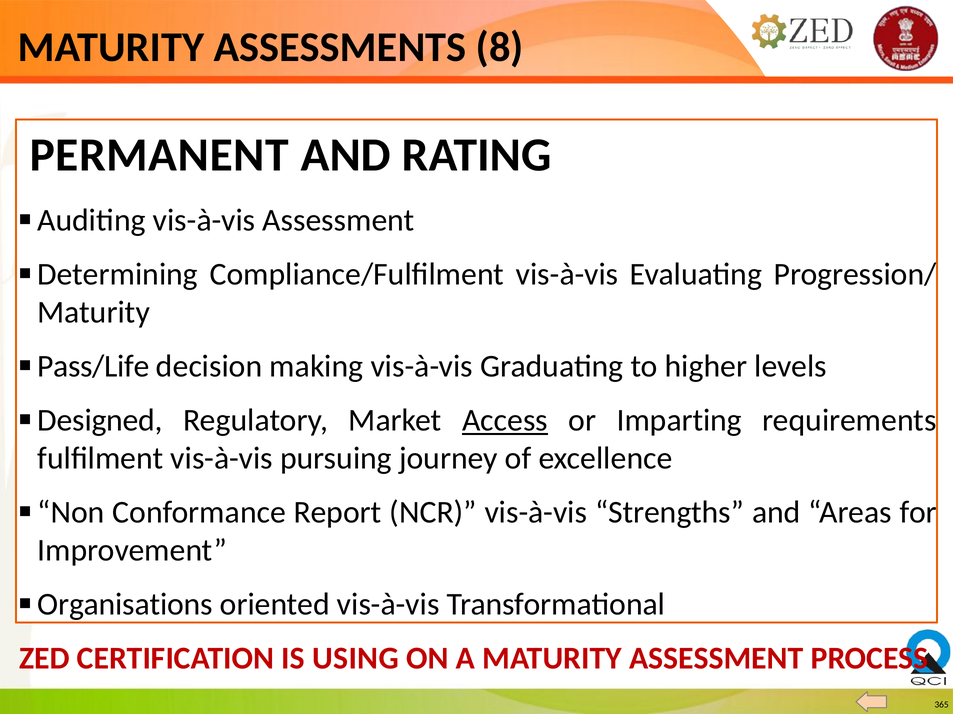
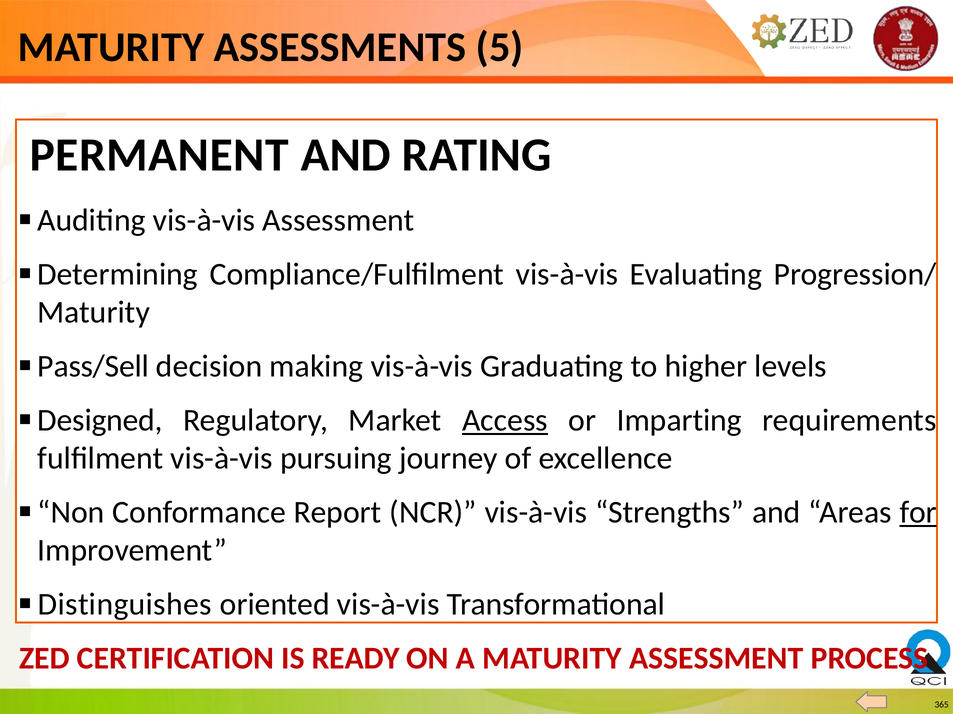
8: 8 -> 5 (500, 47)
Pass/Life: Pass/Life -> Pass/Sell (93, 367)
for underline: none -> present (918, 513)
Organisations: Organisations -> Distinguishes (125, 605)
USING: USING -> READY (356, 659)
